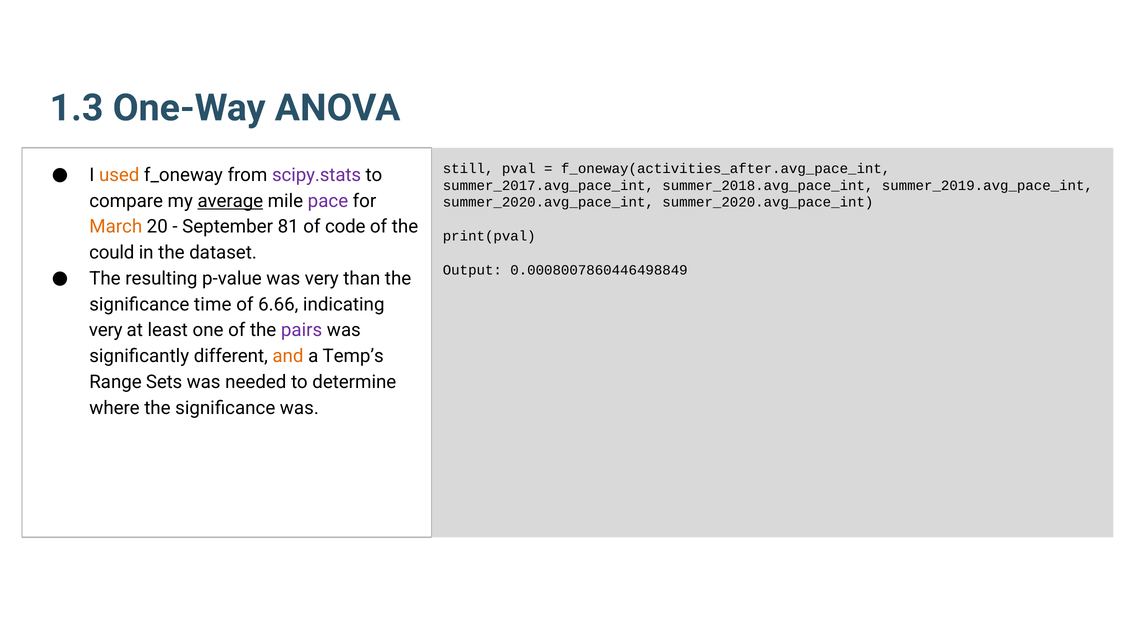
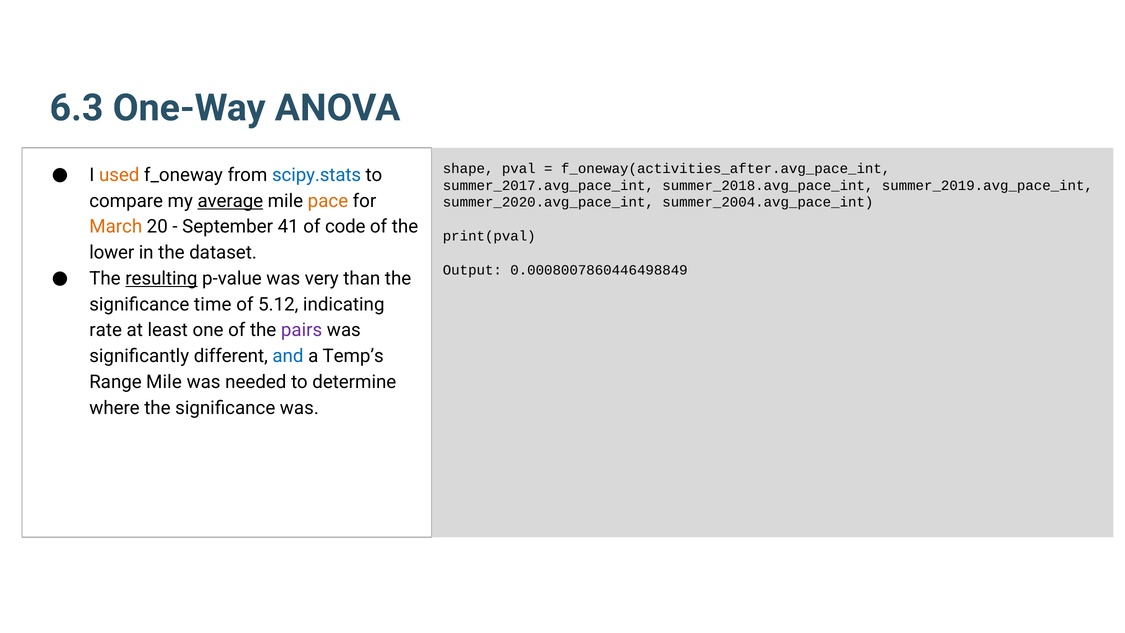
1.3: 1.3 -> 6.3 (76, 108)
still: still -> shape (468, 168)
scipy.stats colour: purple -> blue (317, 175)
pace colour: purple -> orange (328, 201)
summer_2020.avg_pace_int summer_2020.avg_pace_int: summer_2020.avg_pace_int -> summer_2004.avg_pace_int (768, 202)
81: 81 -> 41 (288, 227)
could: could -> lower (112, 253)
resulting underline: none -> present (161, 278)
6.66: 6.66 -> 5.12 (278, 304)
very: very -> rate (106, 330)
and colour: orange -> blue (288, 356)
Range Sets: Sets -> Mile (164, 382)
